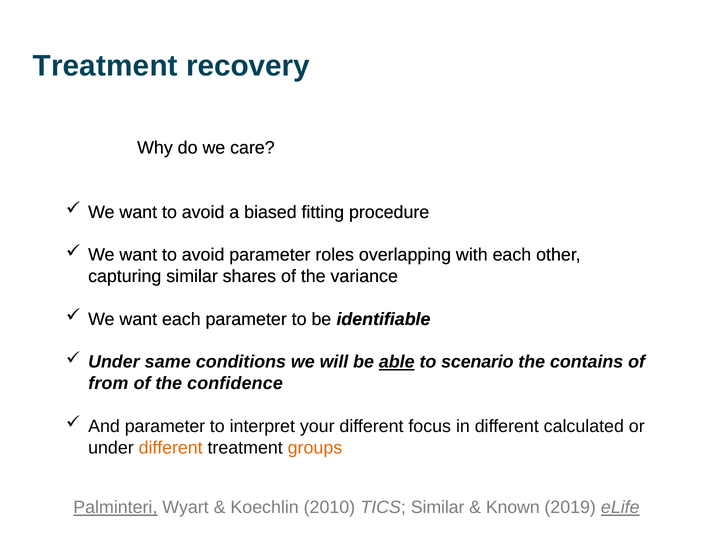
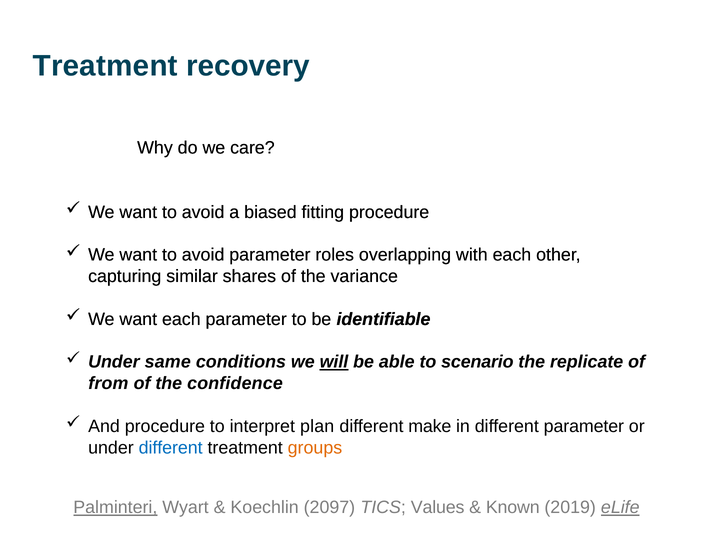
will underline: none -> present (334, 362)
able underline: present -> none (397, 362)
contains: contains -> replicate (587, 362)
And parameter: parameter -> procedure (165, 426)
your: your -> plan (317, 426)
focus: focus -> make (430, 426)
different calculated: calculated -> parameter (584, 426)
different colour: orange -> blue (171, 447)
2010: 2010 -> 2097 (329, 507)
TICS Similar: Similar -> Values (438, 507)
